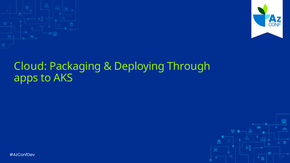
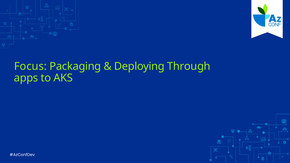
Cloud: Cloud -> Focus (30, 66)
